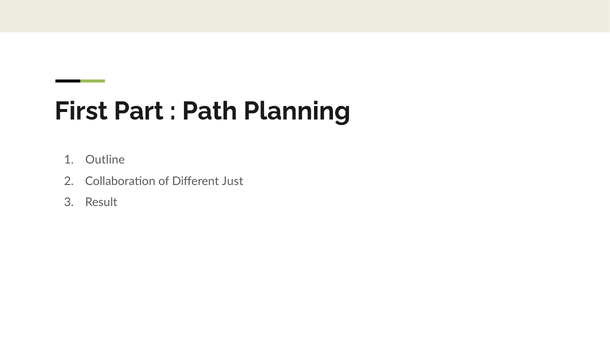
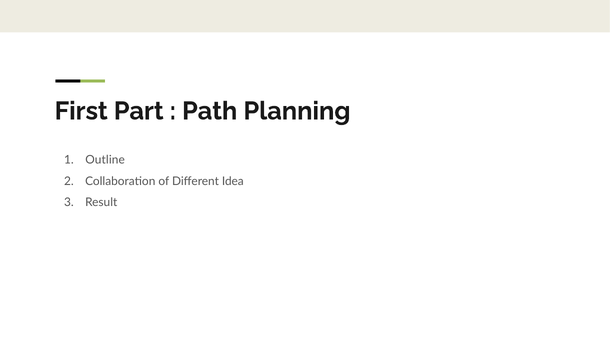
Just: Just -> Idea (233, 181)
